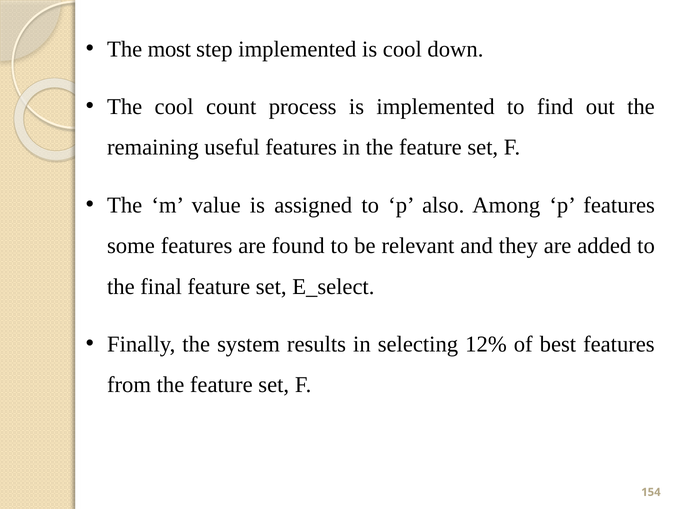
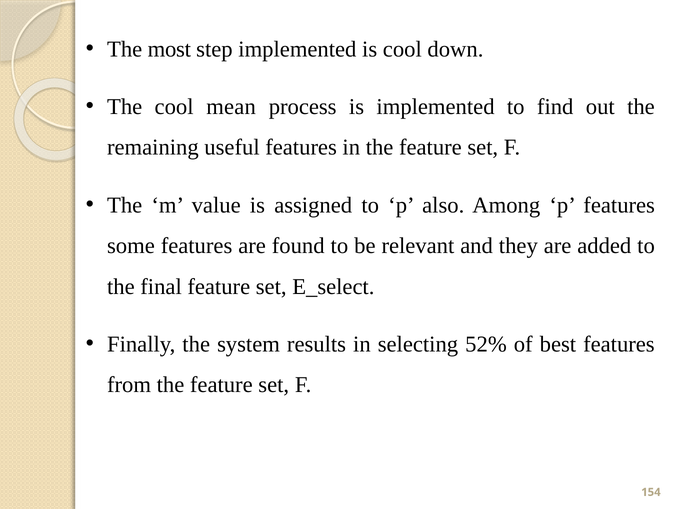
count: count -> mean (231, 107)
12%: 12% -> 52% (486, 344)
